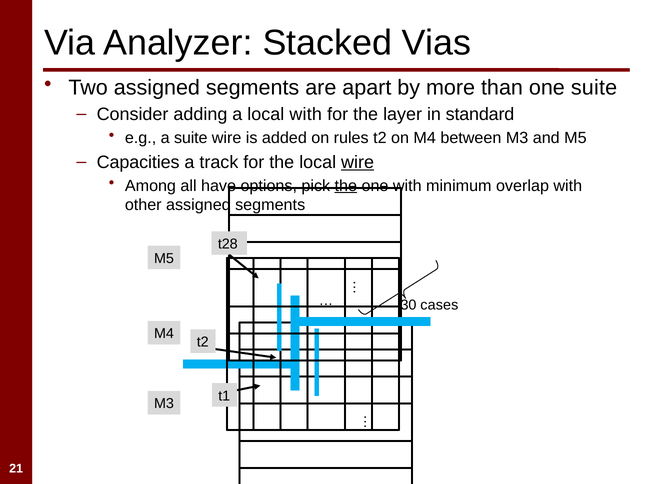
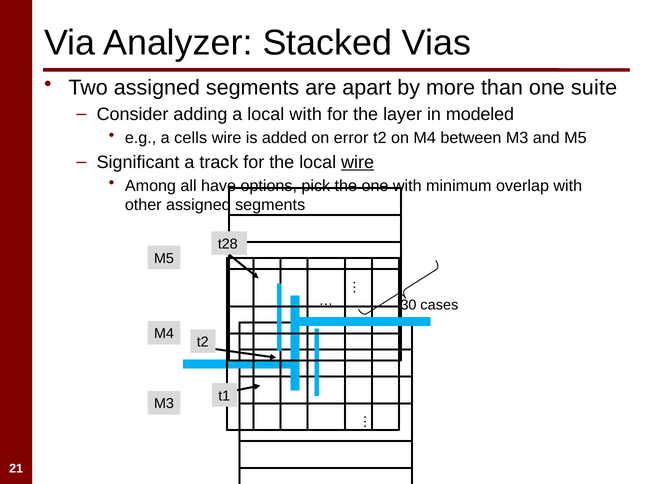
standard: standard -> modeled (480, 115)
a suite: suite -> cells (191, 138)
rules: rules -> error (351, 138)
Capacities: Capacities -> Significant (138, 162)
the underline: present -> none (346, 186)
